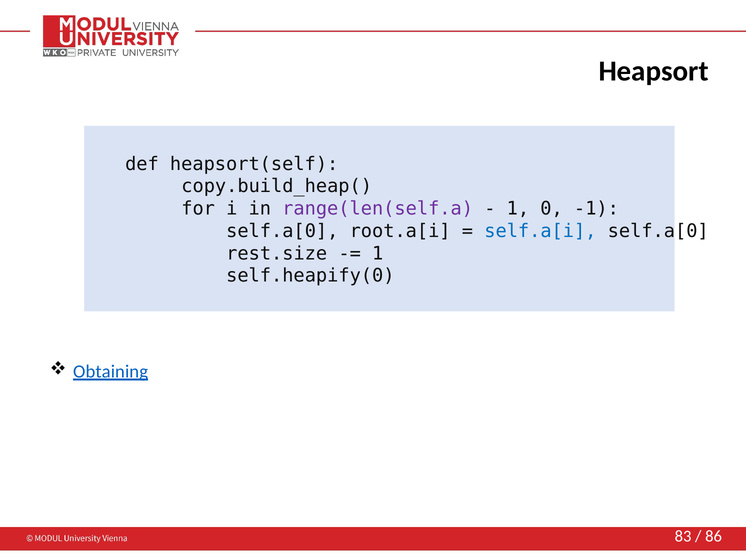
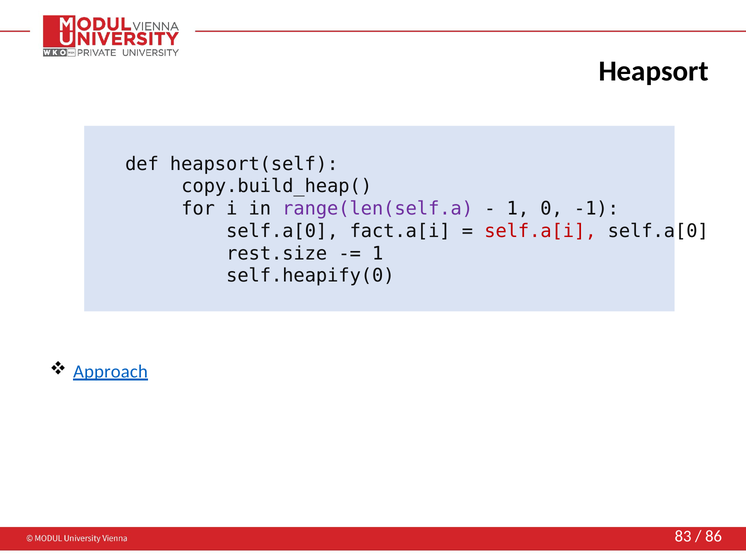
root.a[i: root.a[i -> fact.a[i (400, 231)
self.a[i colour: blue -> red (540, 231)
Obtaining: Obtaining -> Approach (111, 372)
